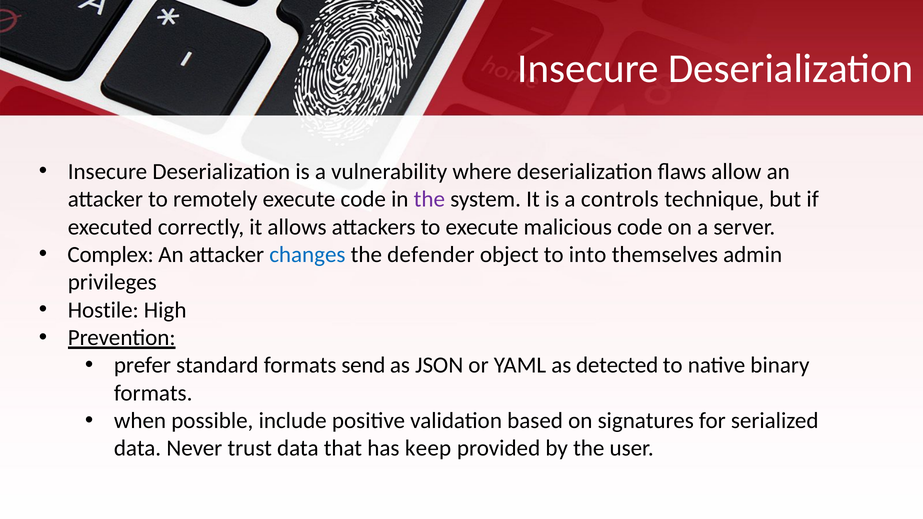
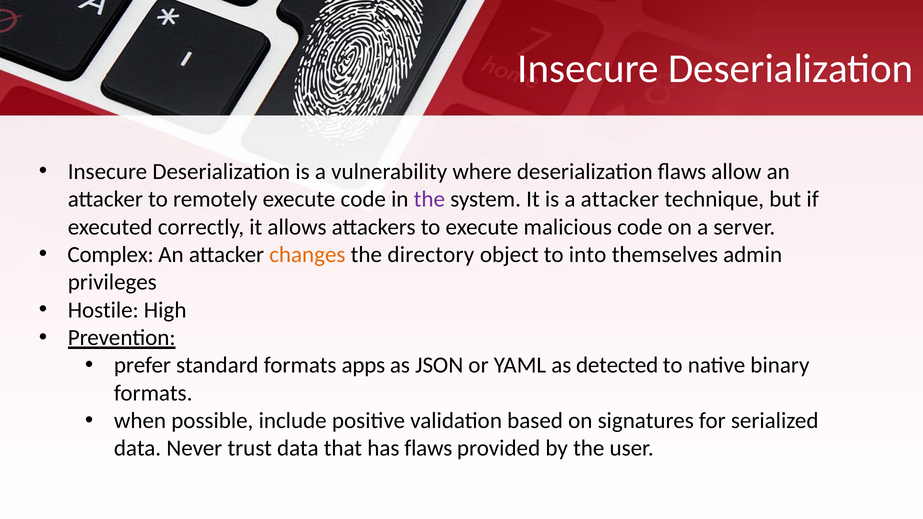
a controls: controls -> attacker (620, 199)
changes colour: blue -> orange (307, 255)
defender: defender -> directory (431, 255)
send: send -> apps (363, 365)
has keep: keep -> flaws (428, 449)
